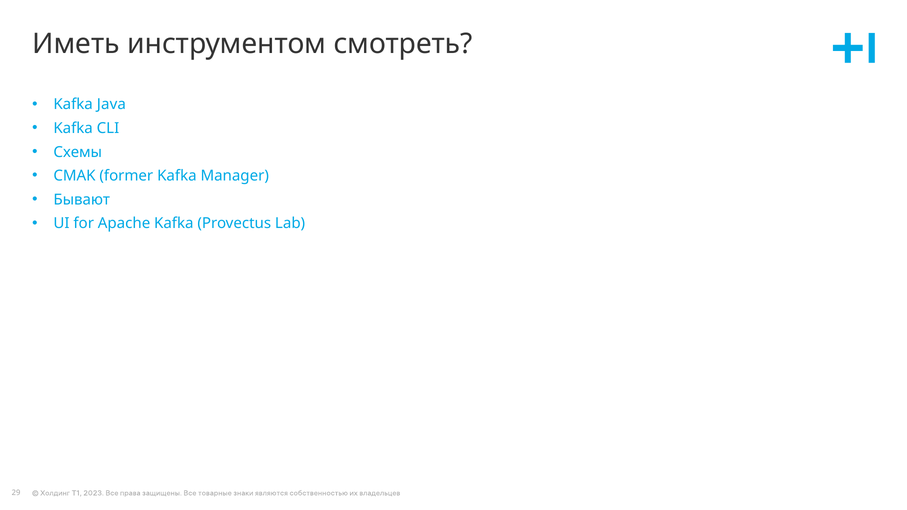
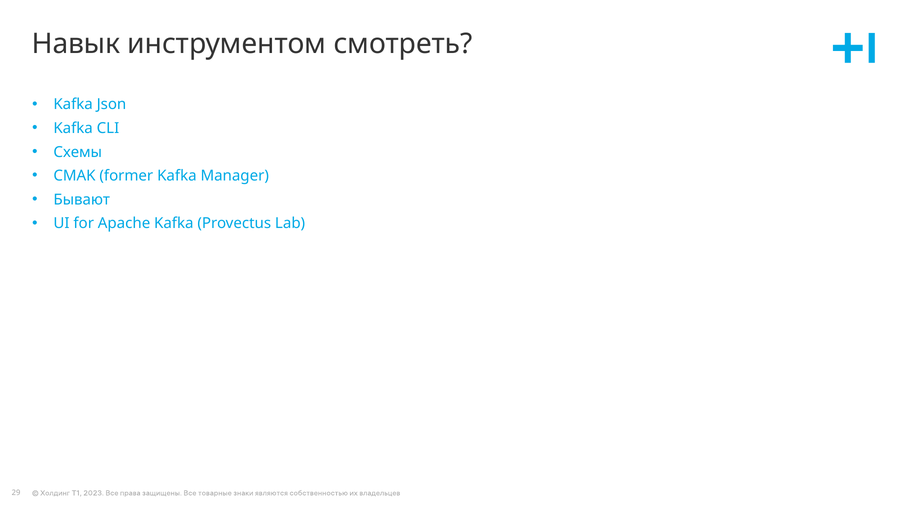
Иметь: Иметь -> Навык (76, 44)
Java: Java -> Json (111, 105)
